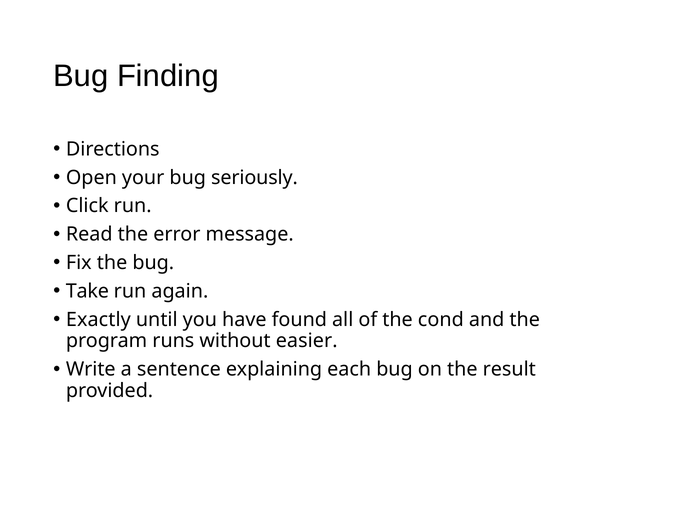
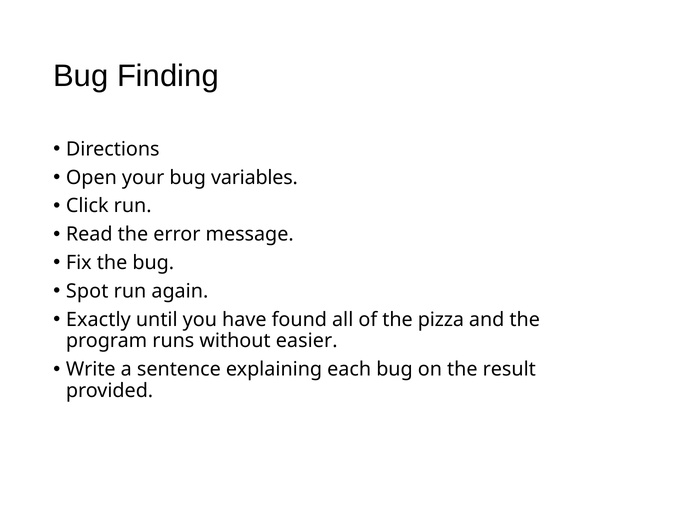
seriously: seriously -> variables (254, 177)
Take: Take -> Spot (87, 291)
cond: cond -> pizza (441, 319)
